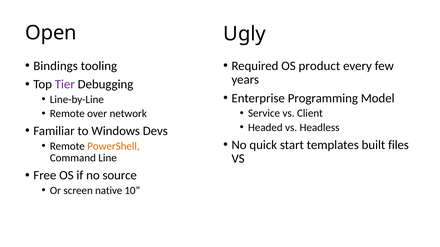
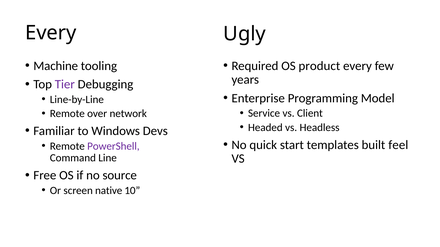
Open: Open -> Every (51, 33)
Bindings: Bindings -> Machine (56, 66)
files: files -> feel (398, 145)
PowerShell colour: orange -> purple (113, 146)
